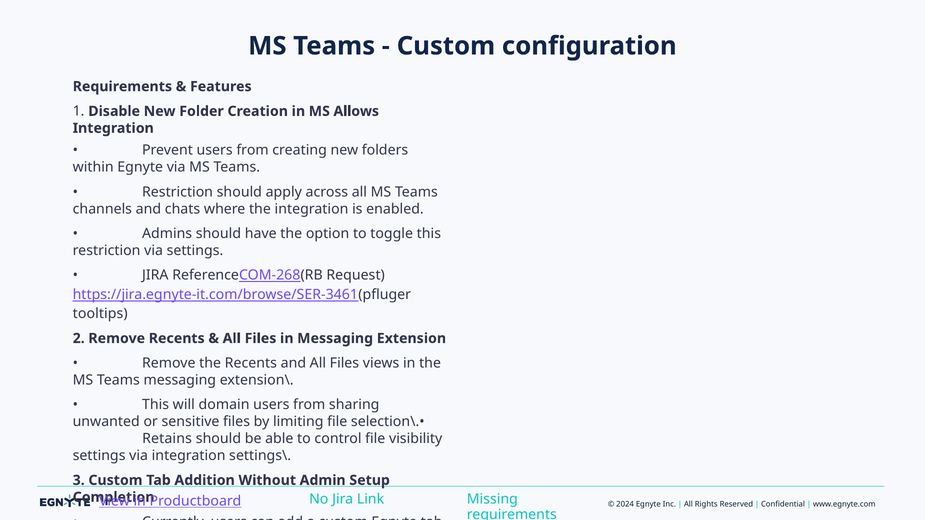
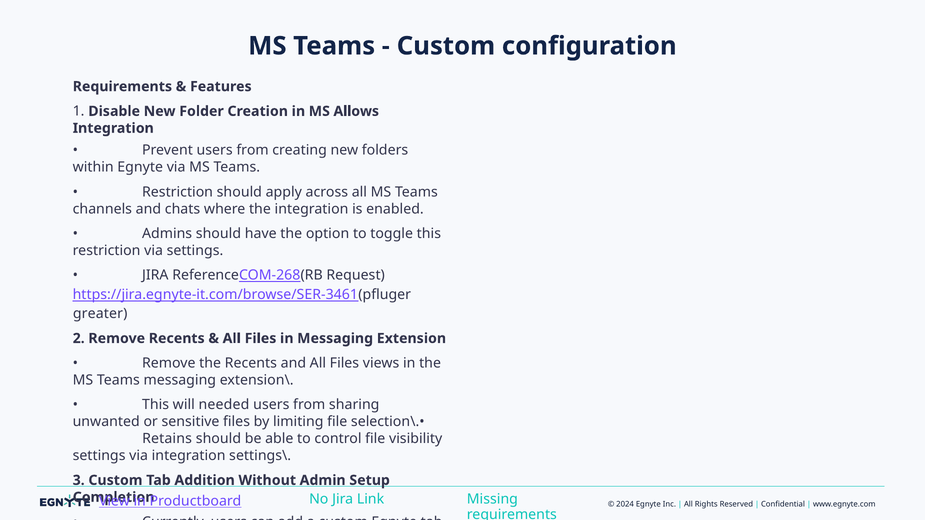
tooltips: tooltips -> greater (100, 314)
domain: domain -> needed (224, 405)
